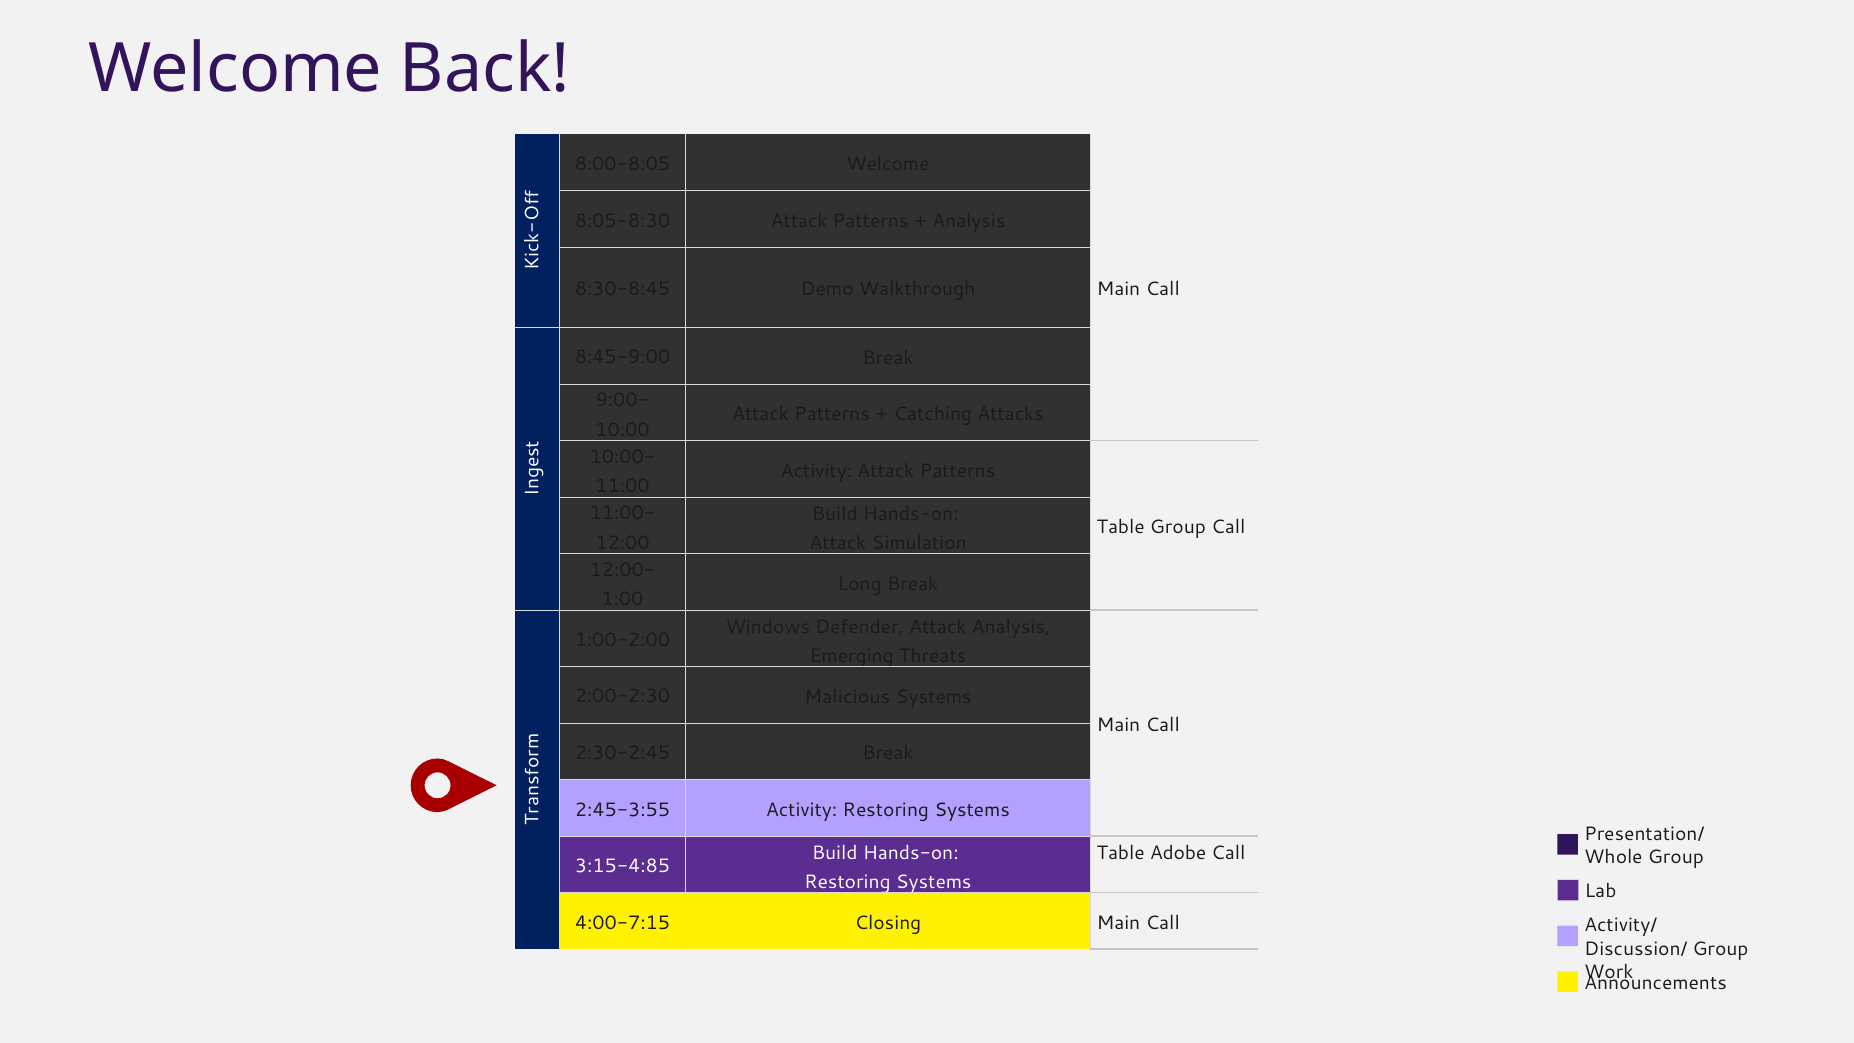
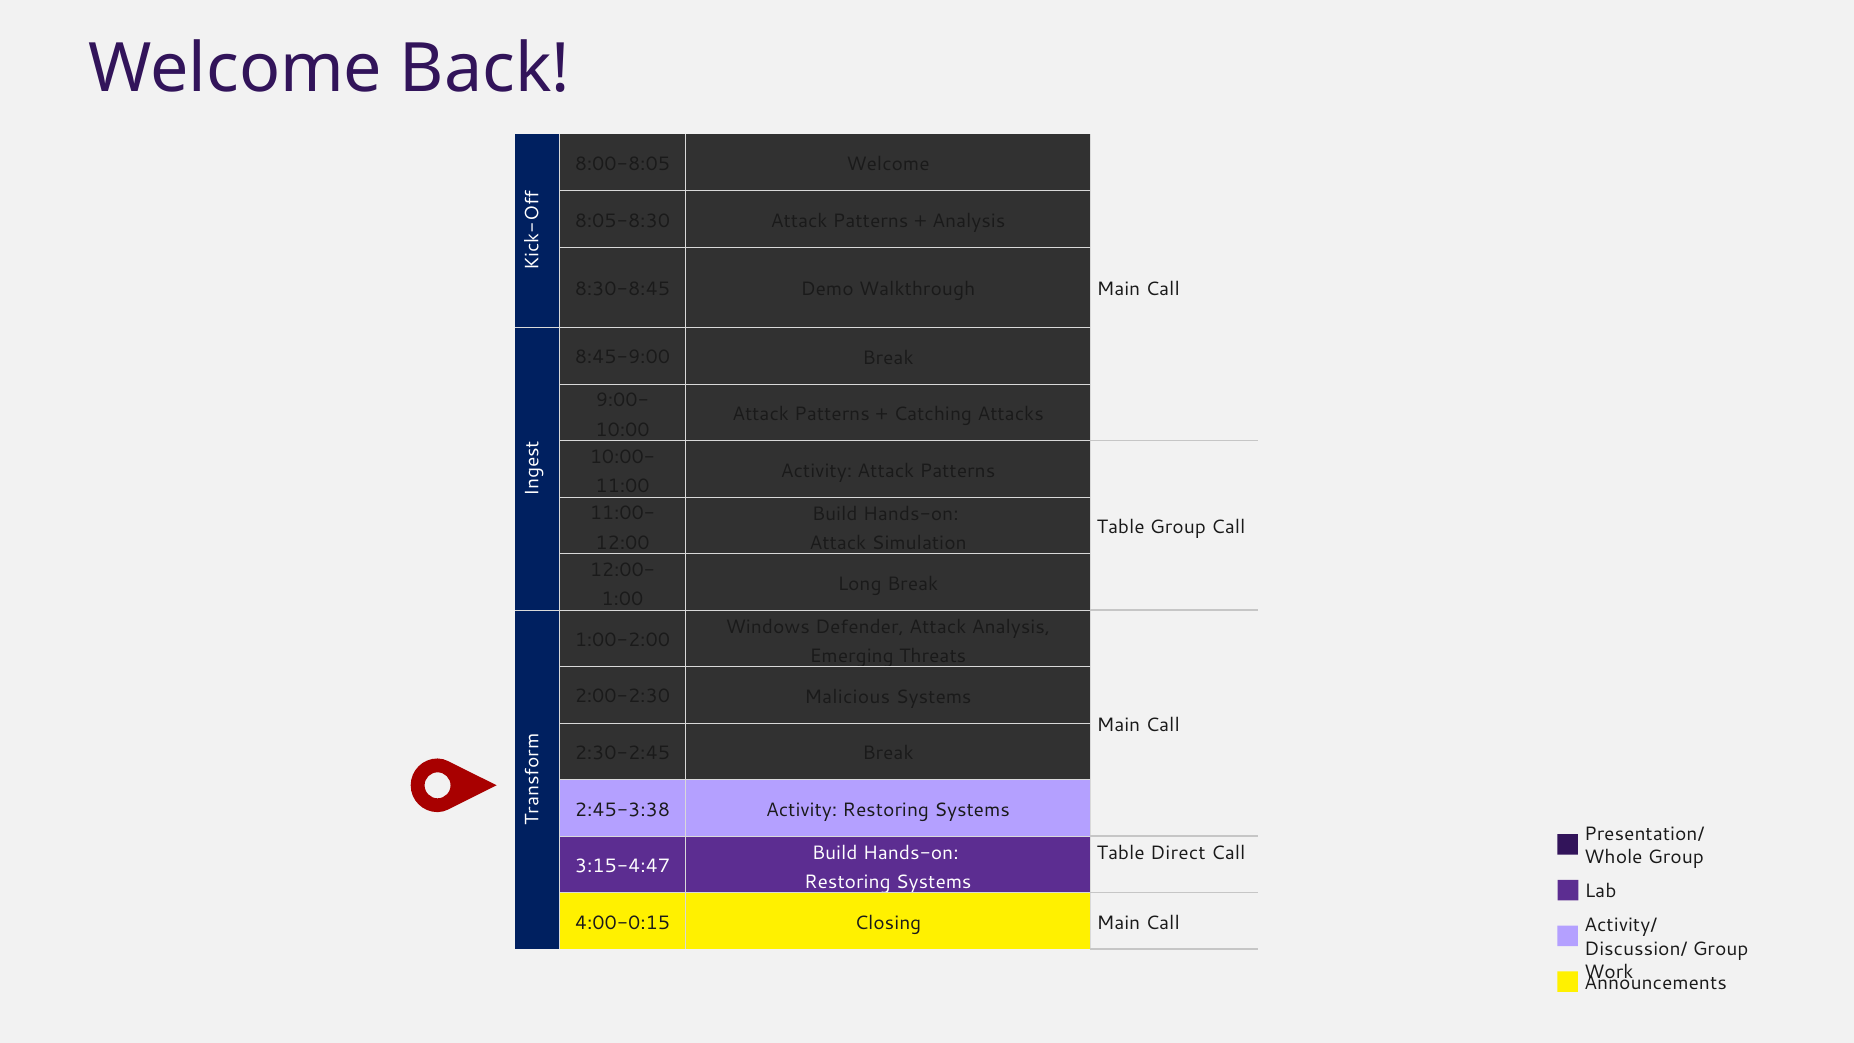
2:45-3:55: 2:45-3:55 -> 2:45-3:38 (622, 810)
Adobe: Adobe -> Direct (1178, 853)
3:15-4:85: 3:15-4:85 -> 3:15-4:47 (622, 866)
4:00-7:15: 4:00-7:15 -> 4:00-0:15 (622, 923)
